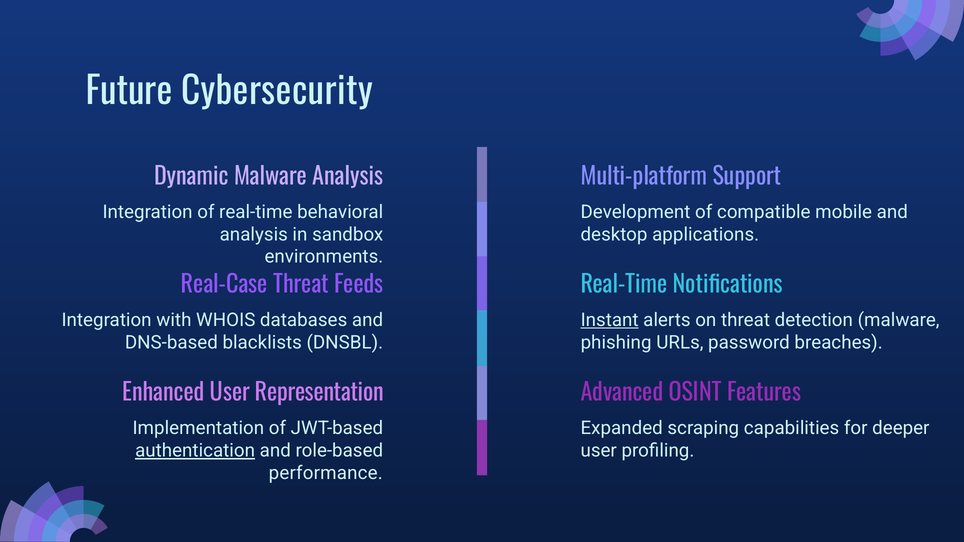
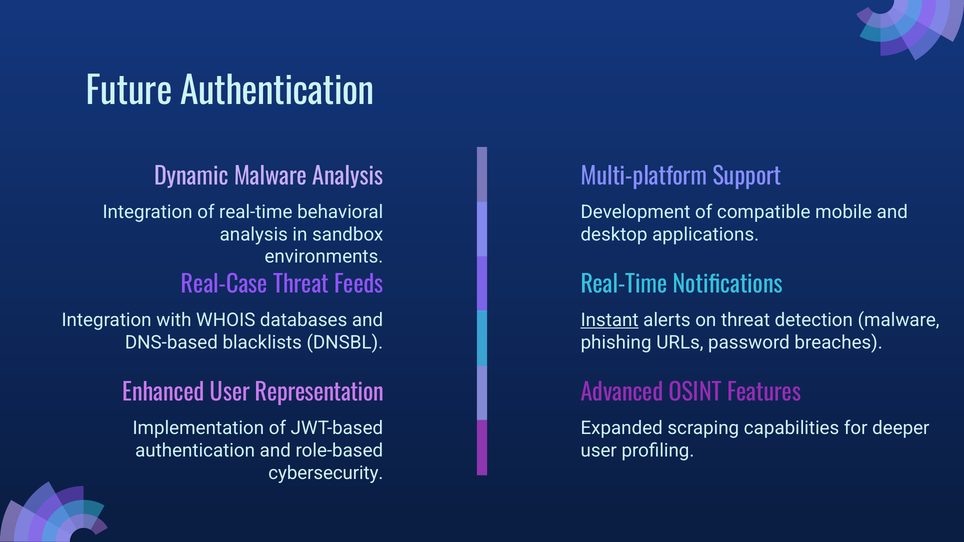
Future Cybersecurity: Cybersecurity -> Authentication (277, 92)
authentication underline: present -> none (195, 451)
performance: performance -> cybersecurity (326, 473)
